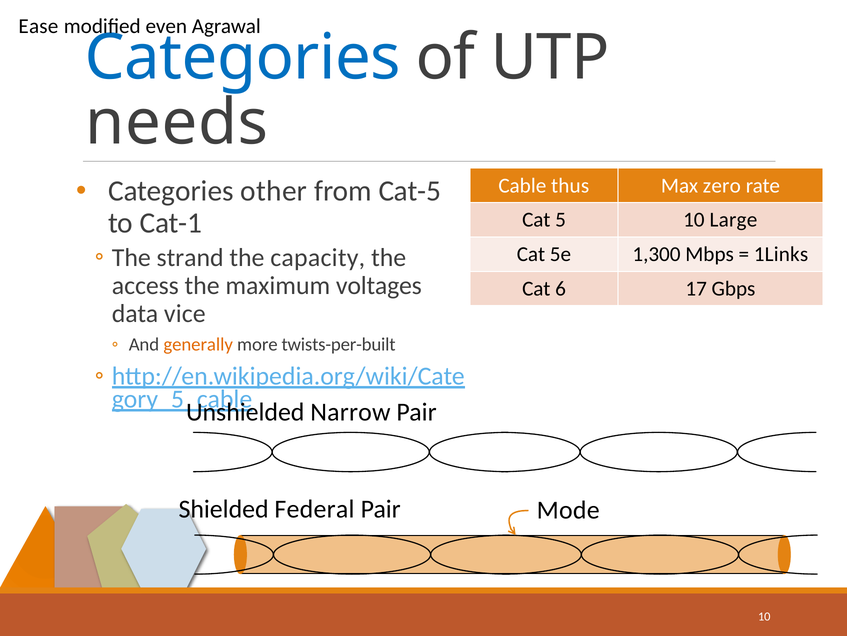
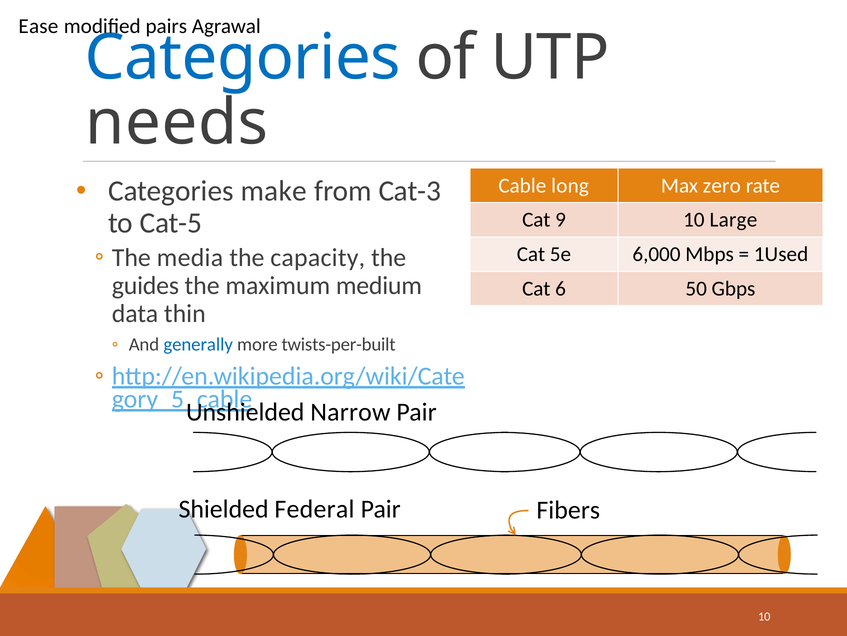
even: even -> pairs (166, 26)
other: other -> make (274, 191)
Cat-5: Cat-5 -> Cat-3 (410, 191)
thus: thus -> long (570, 185)
Cat-1: Cat-1 -> Cat-5 (171, 223)
5: 5 -> 9 (561, 220)
1,300: 1,300 -> 6,000 (656, 254)
1Links: 1Links -> 1Used (781, 254)
strand: strand -> media (190, 257)
access: access -> guides (145, 285)
voltages: voltages -> medium (379, 285)
17: 17 -> 50 (696, 288)
vice: vice -> thin (185, 313)
generally colour: orange -> blue (198, 344)
Mode: Mode -> Fibers (568, 510)
